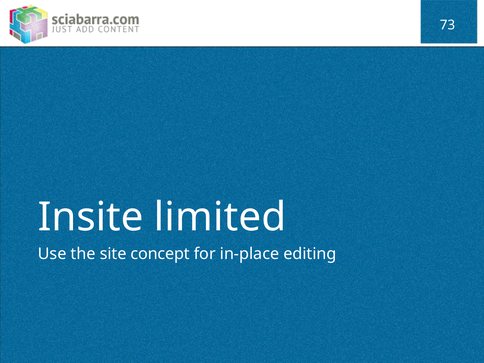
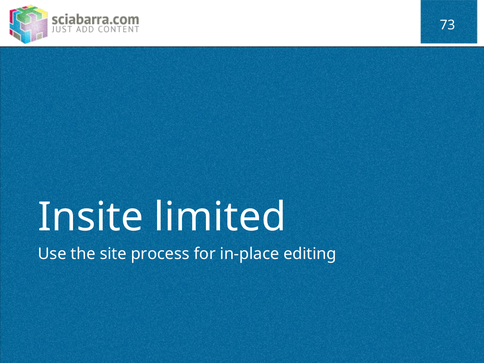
concept: concept -> process (160, 254)
